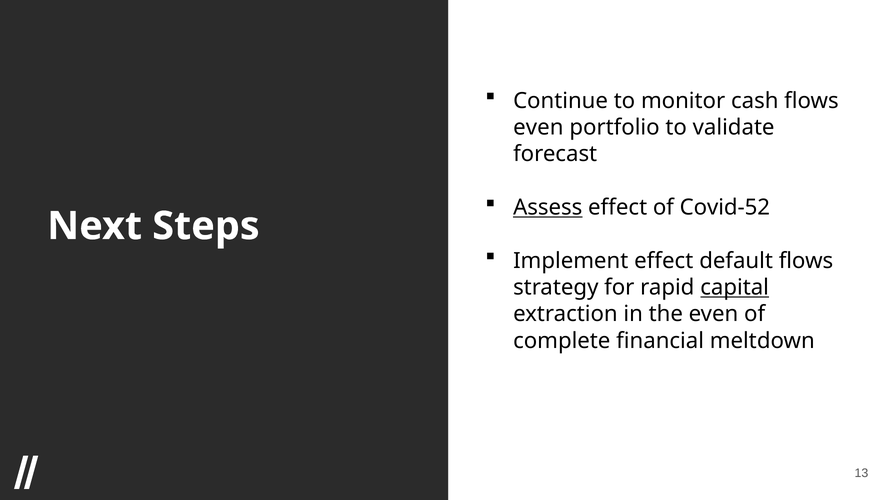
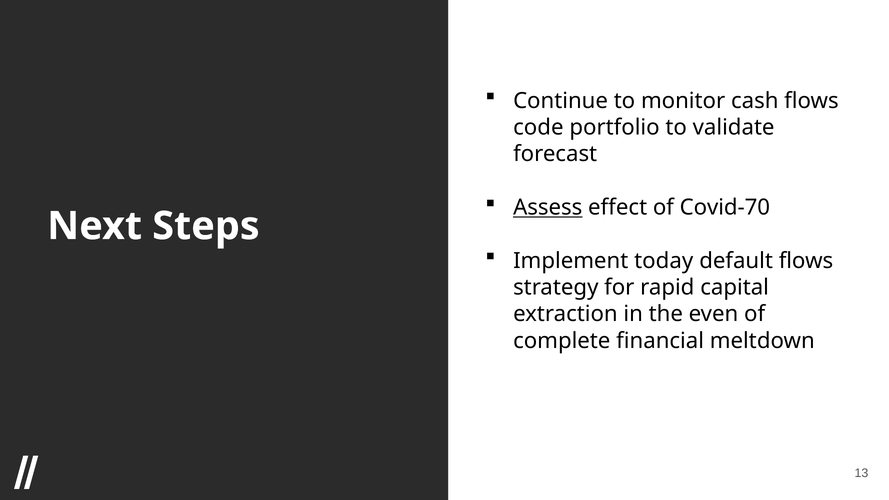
even: even -> code (538, 127)
Covid-52: Covid-52 -> Covid-70 (725, 207)
Implement effect: effect -> today (664, 261)
capital underline: present -> none (735, 287)
